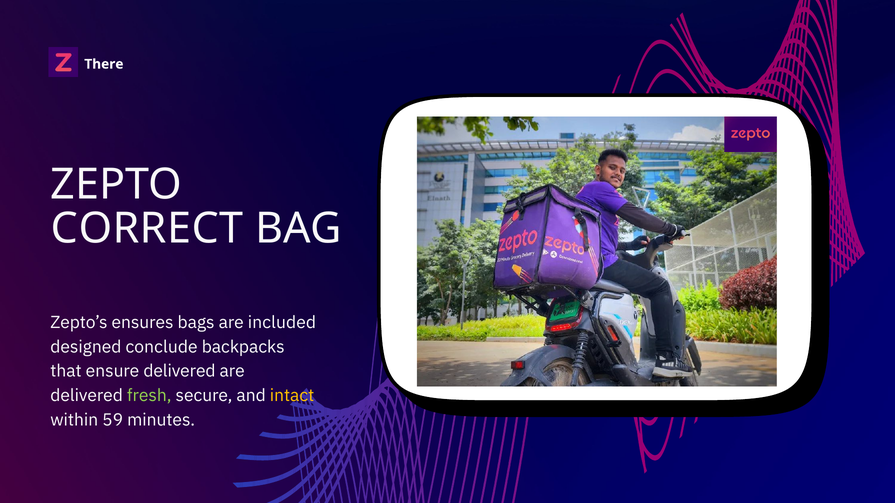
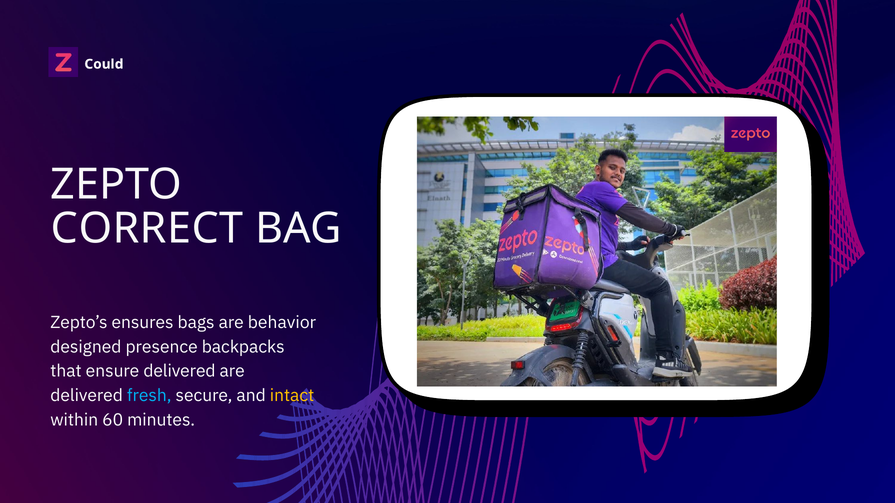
There: There -> Could (104, 64)
included: included -> behavior (282, 323)
conclude: conclude -> presence (162, 347)
fresh colour: light green -> light blue (149, 396)
59: 59 -> 60 (113, 420)
